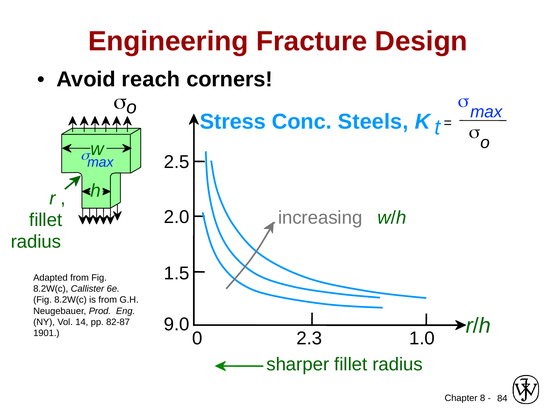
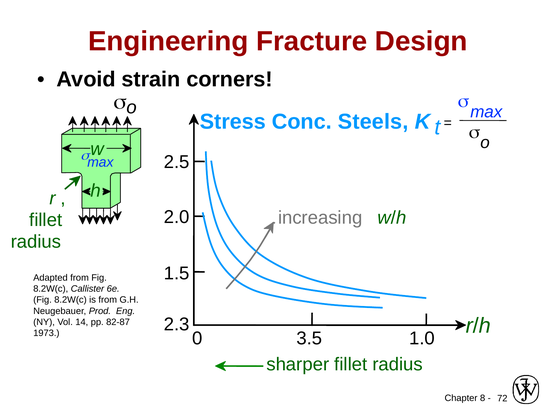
reach: reach -> strain (151, 79)
9.0: 9.0 -> 2.3 (177, 324)
1901: 1901 -> 1973 (46, 333)
2.3: 2.3 -> 3.5 (309, 338)
84: 84 -> 72 (502, 398)
